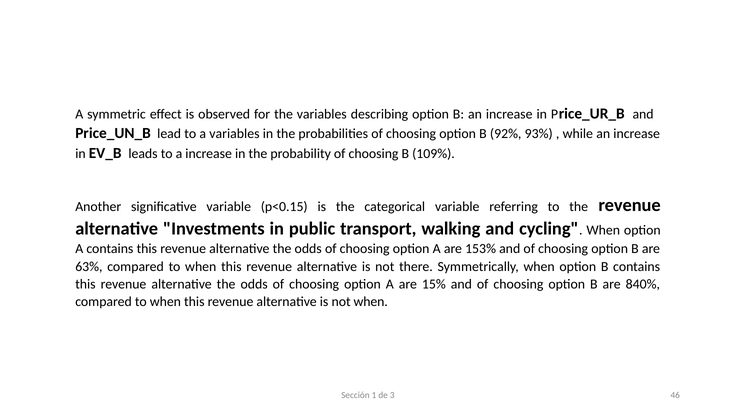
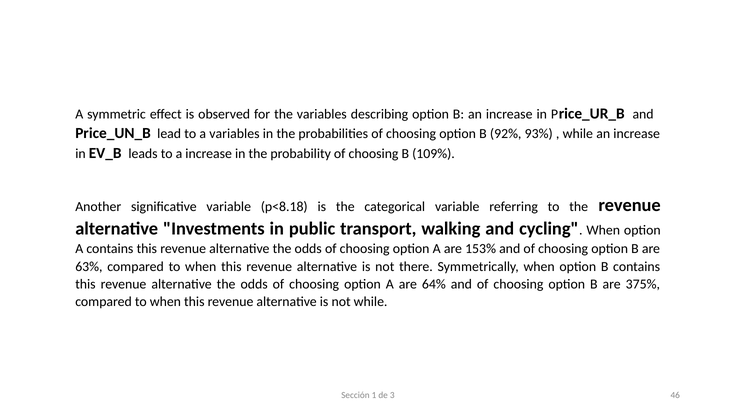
p<0.15: p<0.15 -> p<8.18 (284, 207)
15%: 15% -> 64% (434, 284)
840%: 840% -> 375% (643, 284)
not when: when -> while (371, 302)
